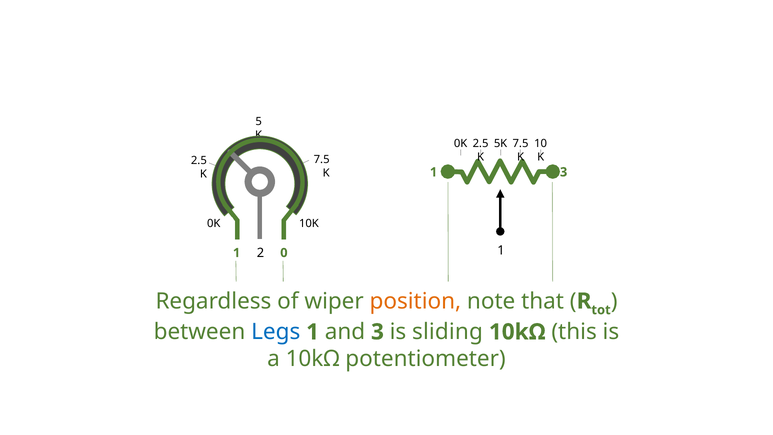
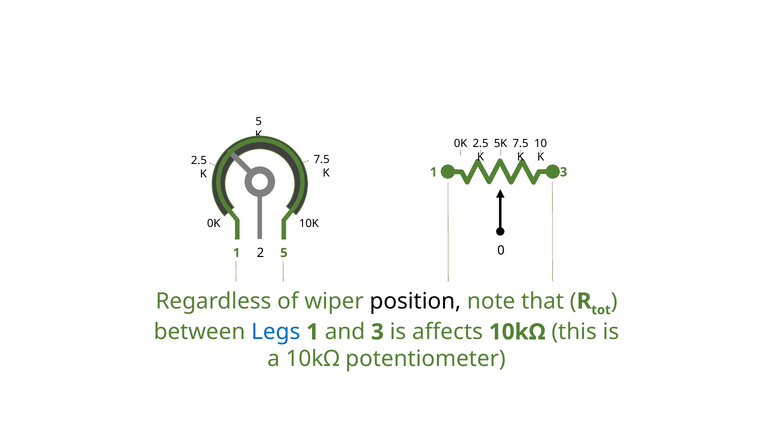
2 1: 1 -> 0 (501, 250)
1 0: 0 -> 5 (284, 253)
position colour: orange -> black (415, 301)
sliding: sliding -> affects (448, 332)
